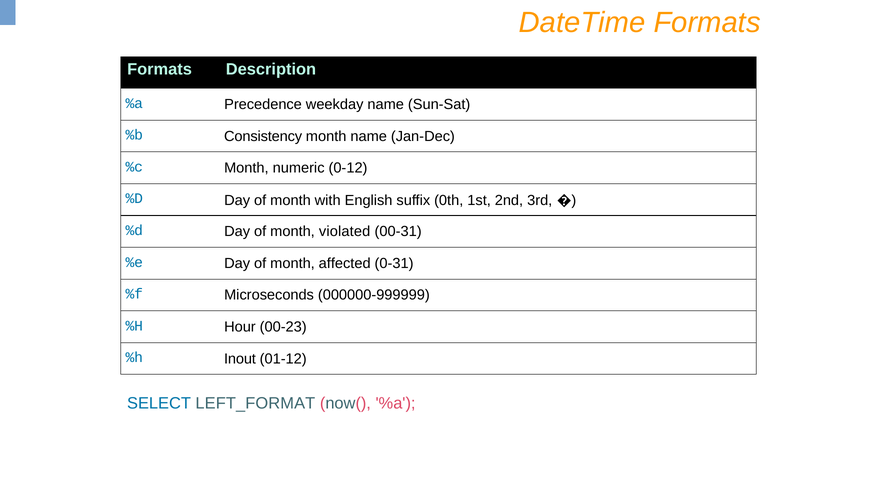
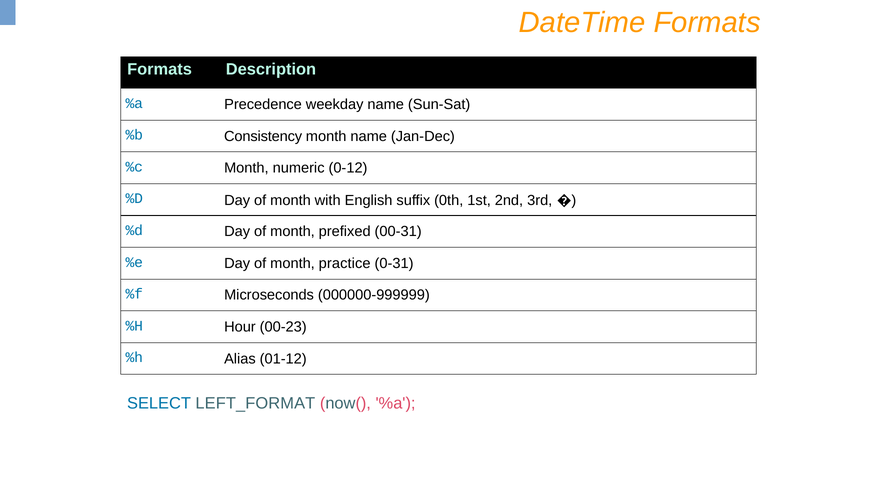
violated: violated -> prefixed (345, 232)
affected: affected -> practice (345, 264)
Inout: Inout -> Alias (240, 359)
